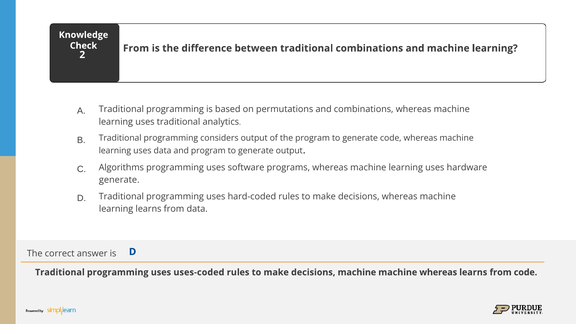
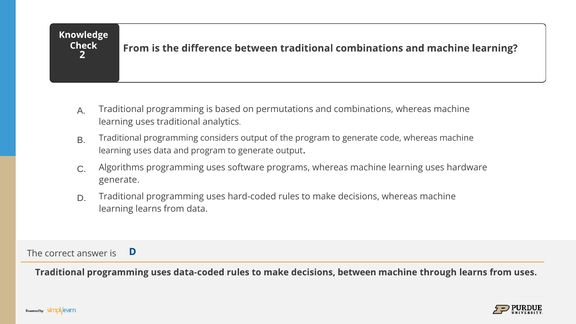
uses-coded: uses-coded -> data-coded (199, 272)
decisions machine: machine -> between (357, 272)
machine whereas: whereas -> through (438, 272)
from code: code -> uses (525, 272)
